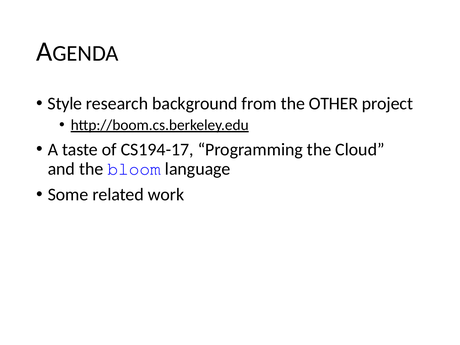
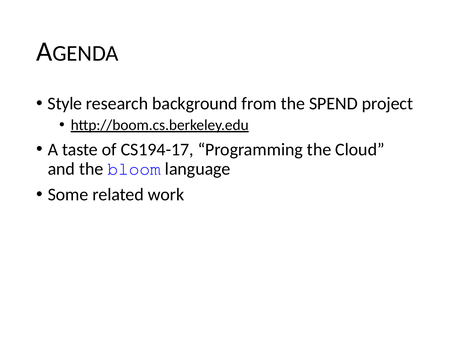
OTHER: OTHER -> SPEND (333, 104)
